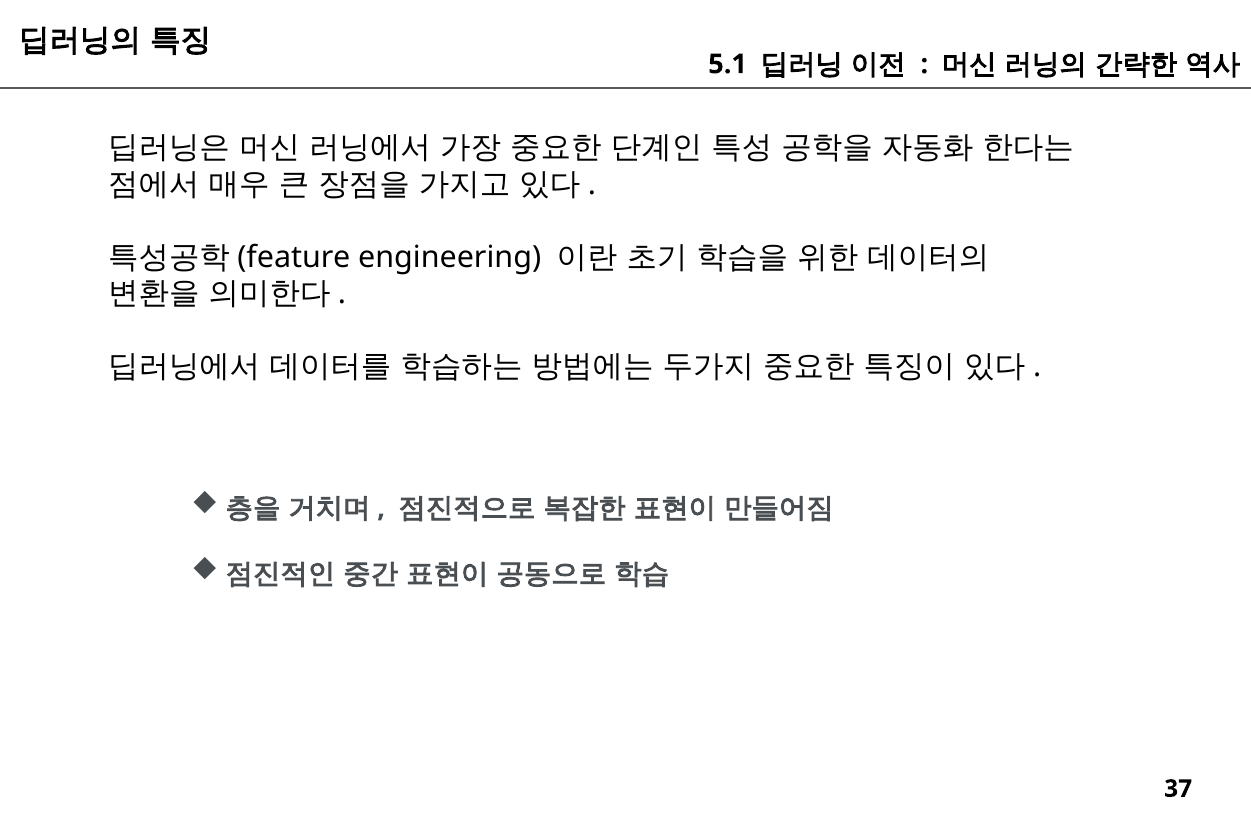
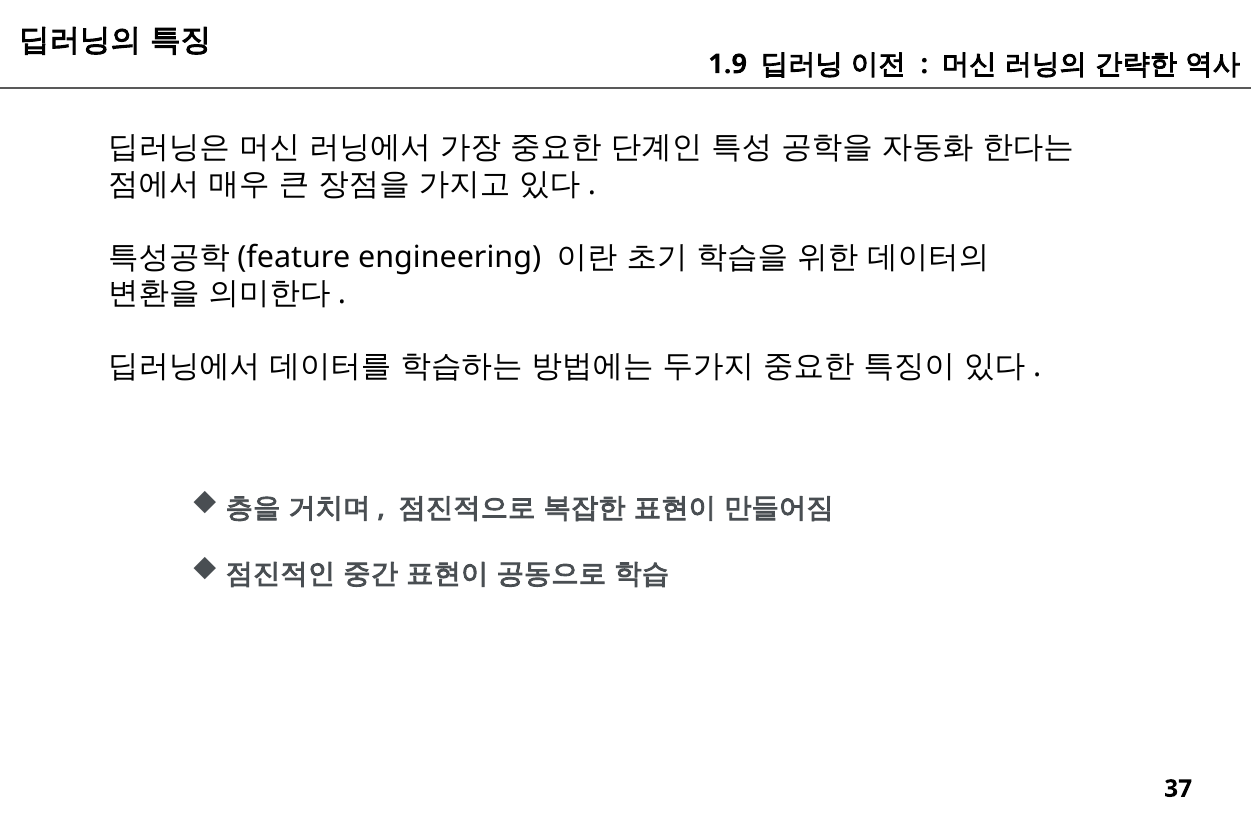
5.1: 5.1 -> 1.9 (728, 64)
